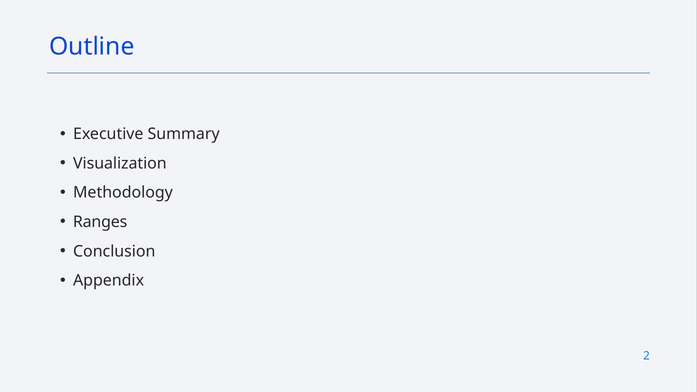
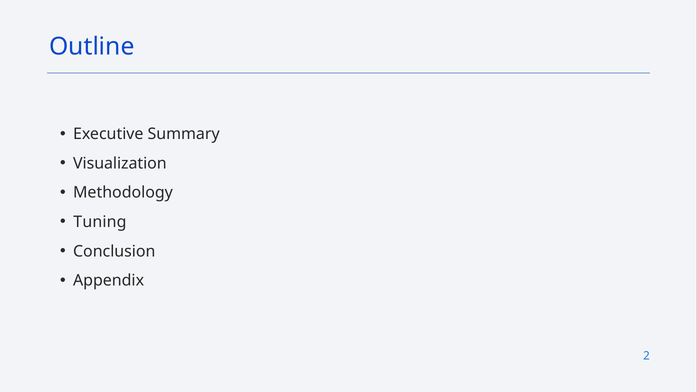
Ranges: Ranges -> Tuning (100, 222)
